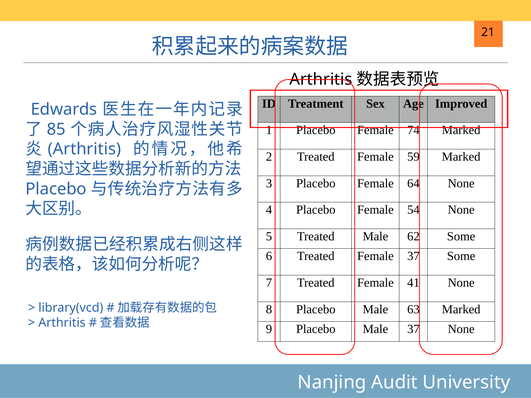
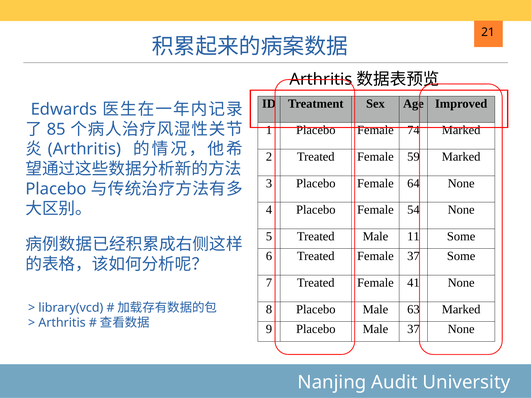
62: 62 -> 11 (413, 236)
